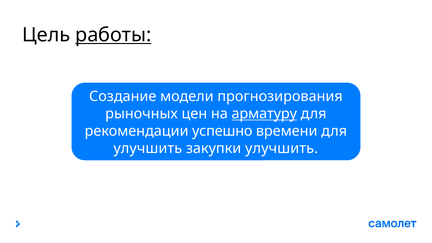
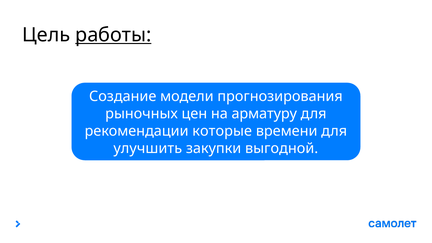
арматуру underline: present -> none (264, 114)
успешно: успешно -> которые (222, 131)
закупки улучшить: улучшить -> выгодной (282, 148)
